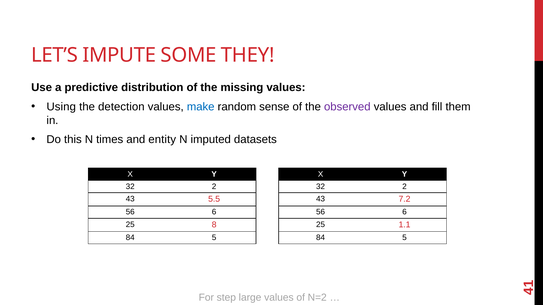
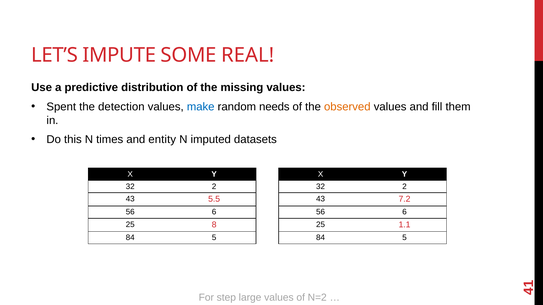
THEY: THEY -> REAL (248, 55)
Using: Using -> Spent (61, 107)
sense: sense -> needs (274, 107)
observed colour: purple -> orange (347, 107)
